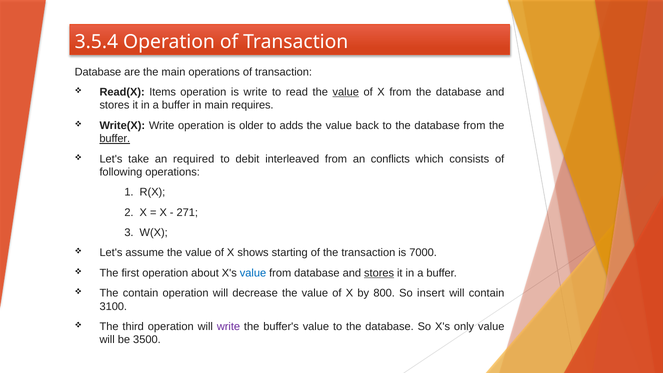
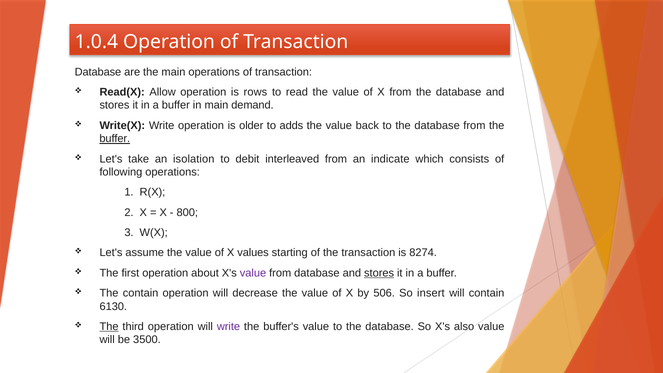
3.5.4: 3.5.4 -> 1.0.4 (96, 42)
Items: Items -> Allow (163, 92)
is write: write -> rows (255, 92)
value underline: present -> none (346, 92)
requires: requires -> demand (252, 105)
required: required -> isolation (194, 159)
conflicts: conflicts -> indicate (390, 159)
271: 271 -> 800 (187, 212)
shows: shows -> values (253, 253)
7000: 7000 -> 8274 (423, 253)
value colour: blue -> purple (253, 273)
800: 800 -> 506 (384, 293)
3100: 3100 -> 6130 (113, 306)
The underline: none -> present (109, 327)
only: only -> also (464, 327)
